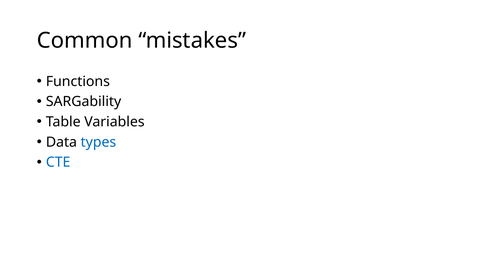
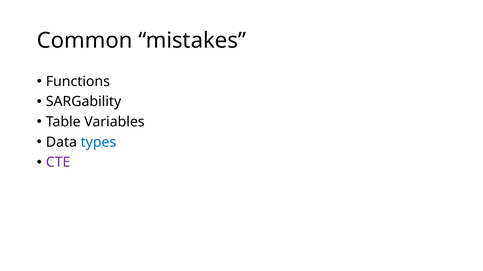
CTE colour: blue -> purple (58, 163)
